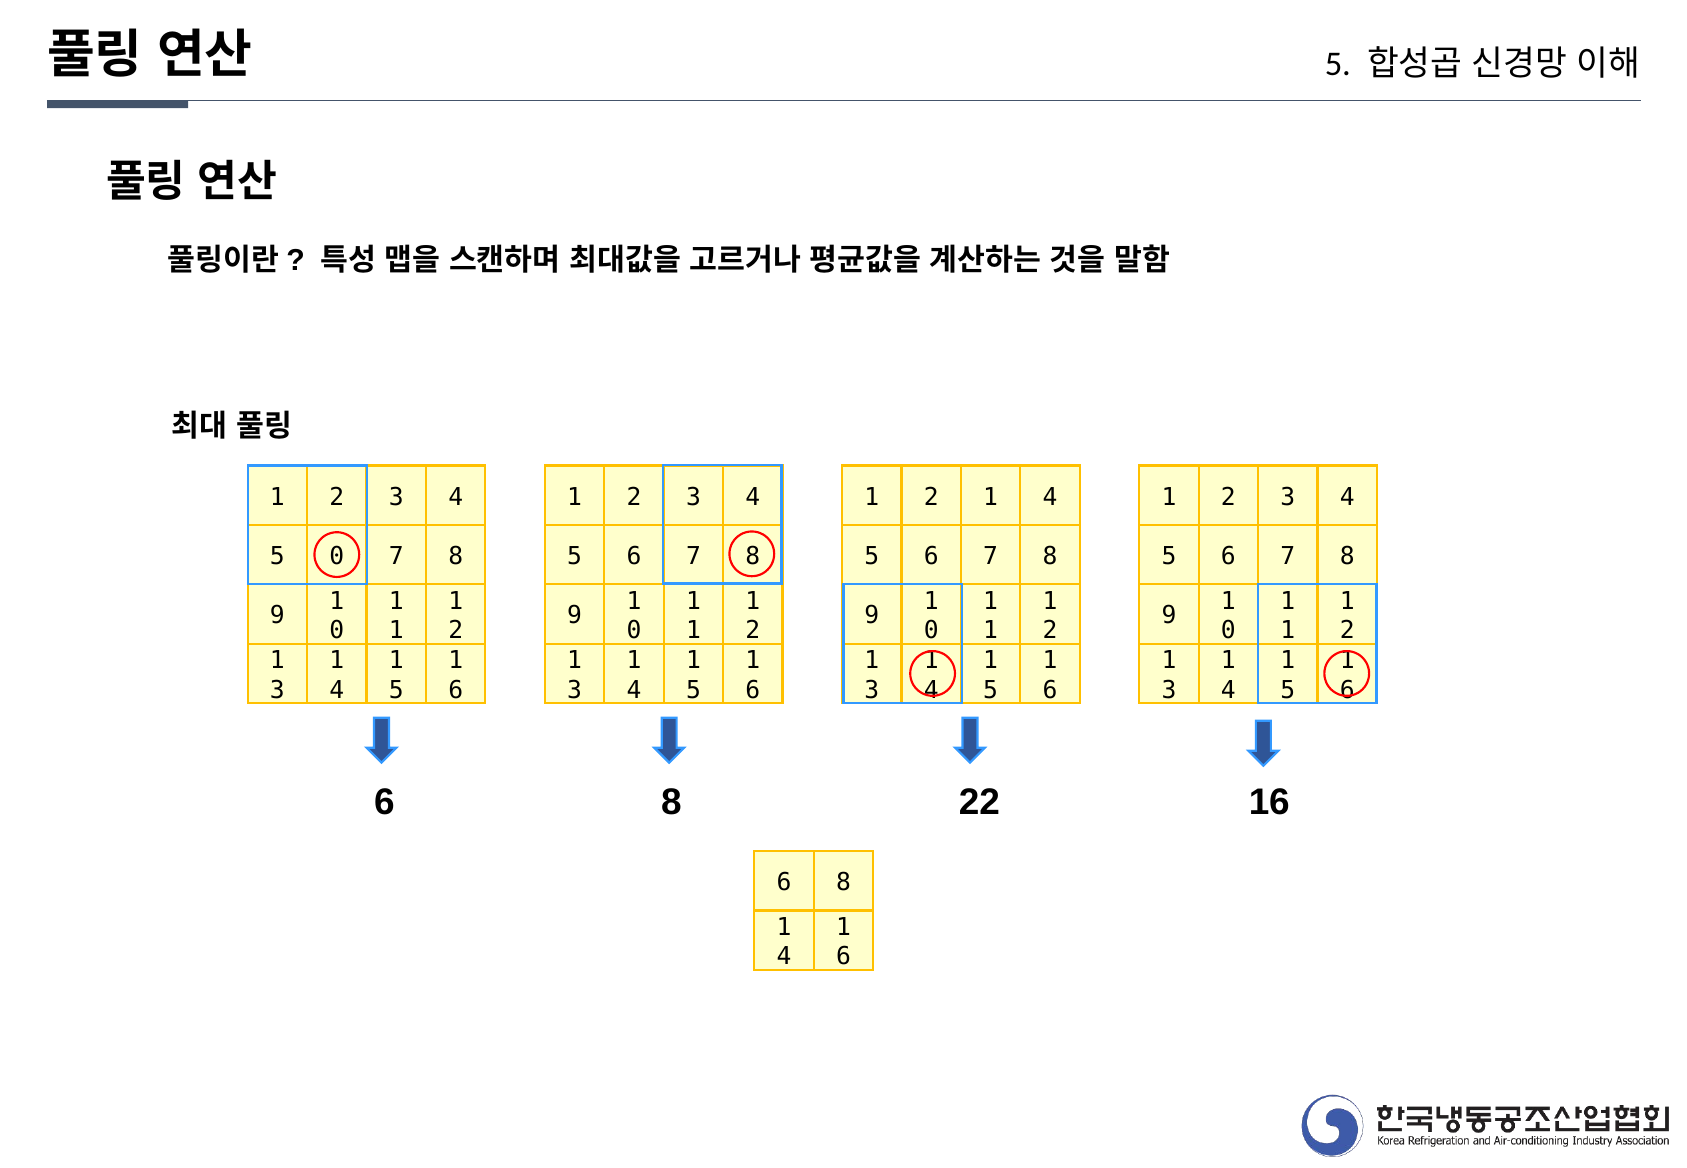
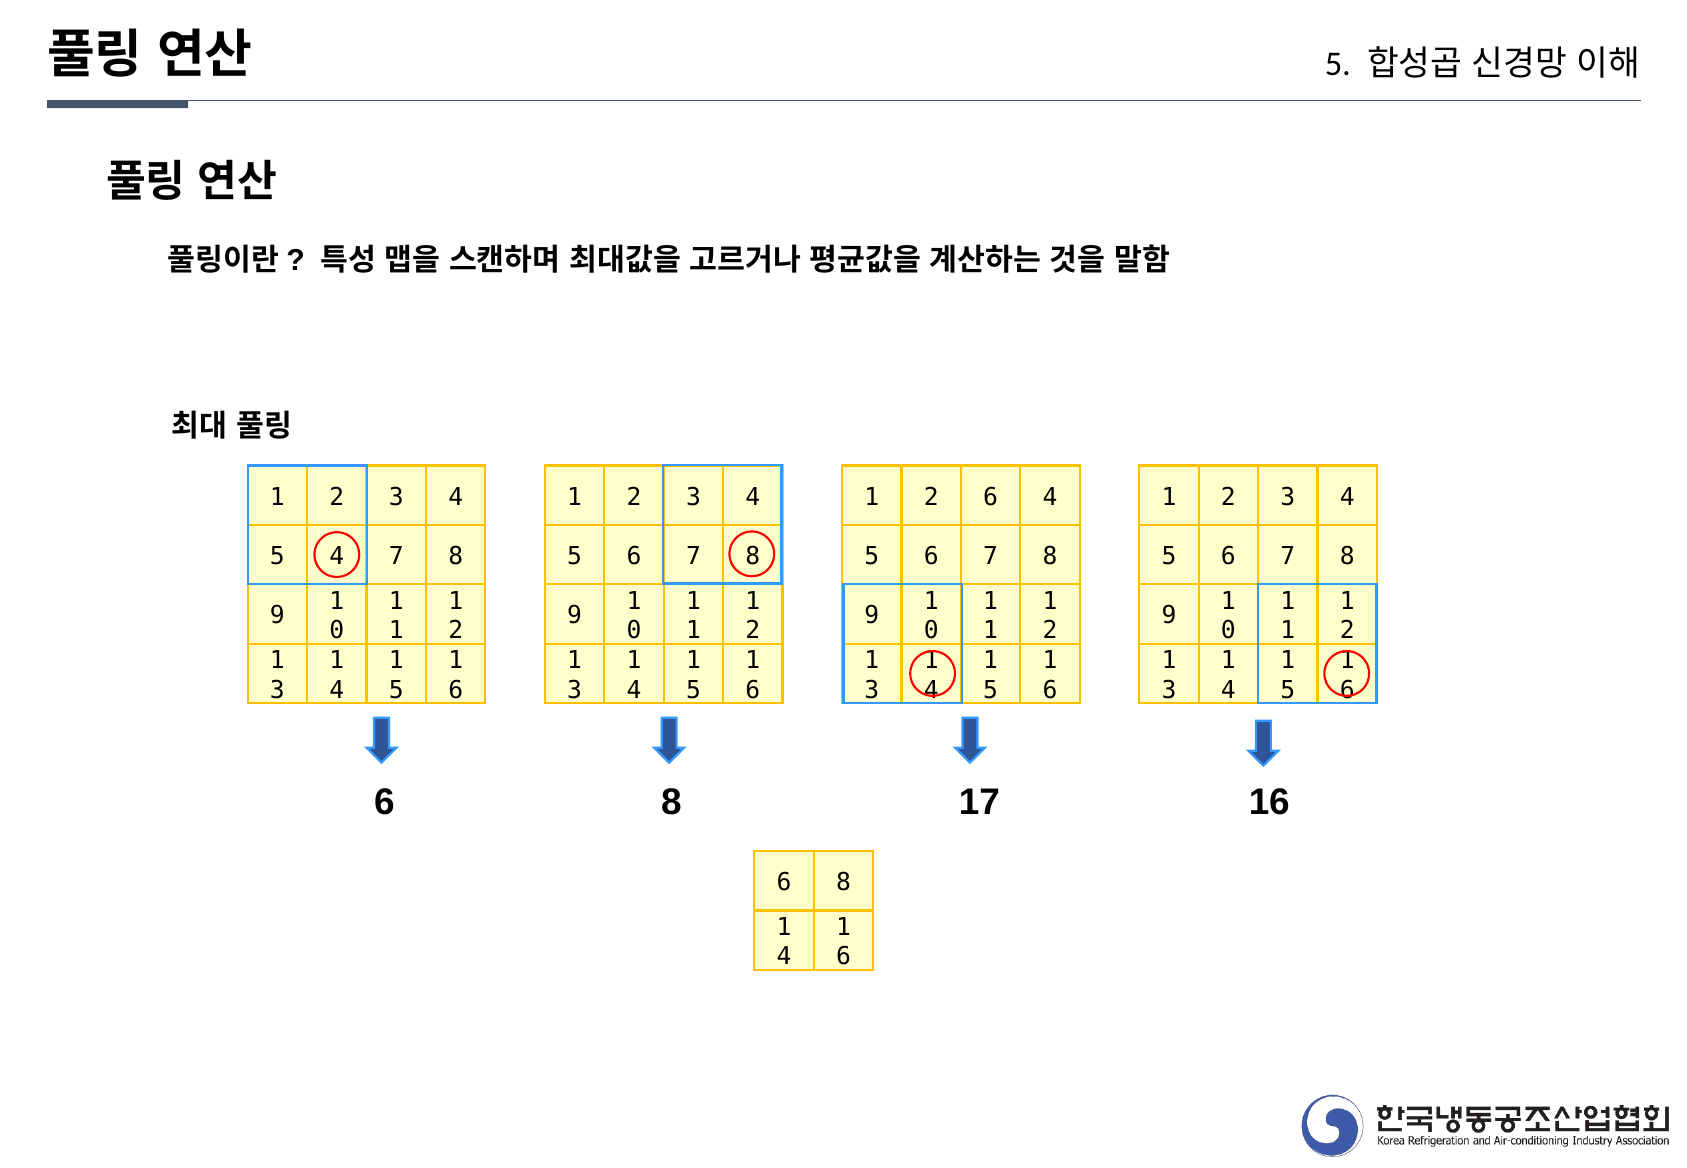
1: 1 -> 6 (991, 497)
5 0: 0 -> 4 (337, 556)
22: 22 -> 17 (979, 802)
